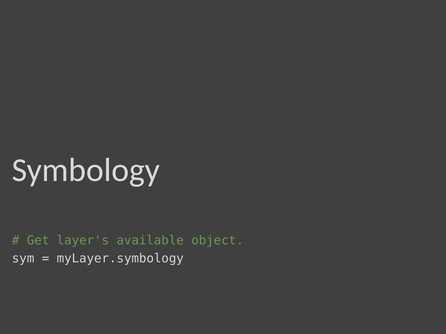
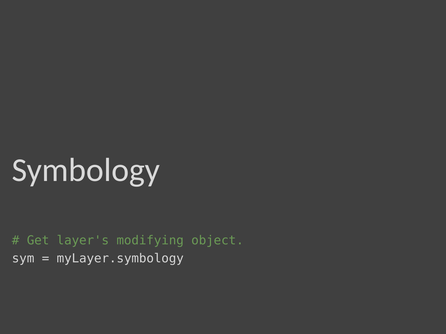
available: available -> modifying (150, 241)
